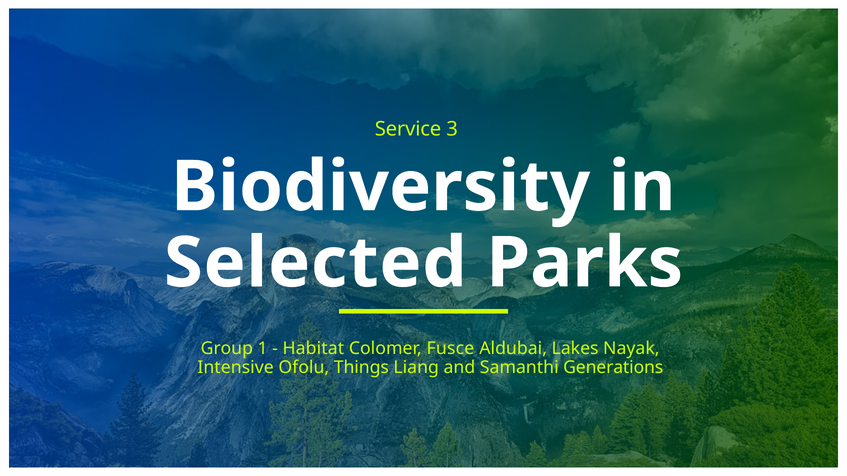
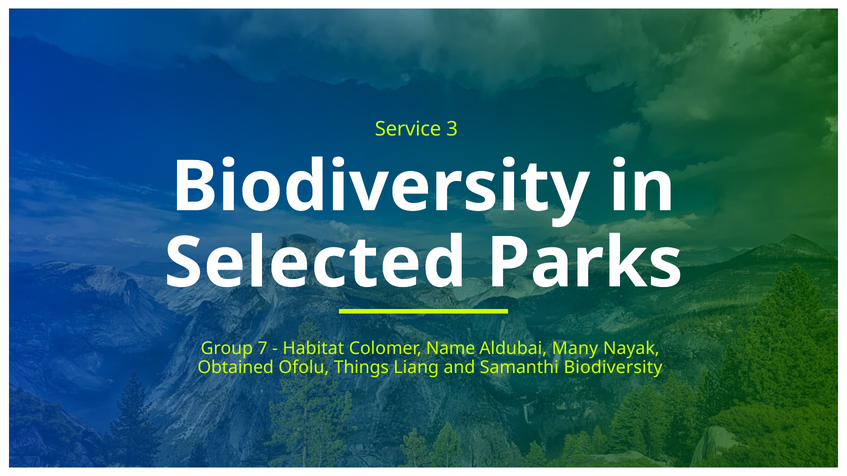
1: 1 -> 7 (263, 349)
Fusce: Fusce -> Name (451, 349)
Lakes: Lakes -> Many (575, 349)
Intensive: Intensive -> Obtained (236, 368)
Samanthi Generations: Generations -> Biodiversity (613, 368)
